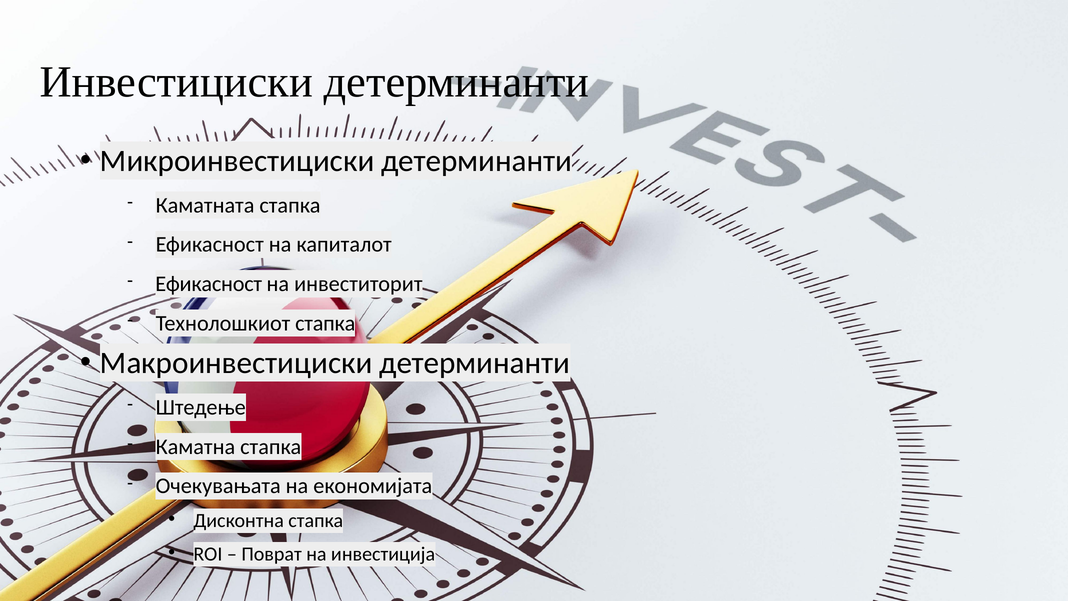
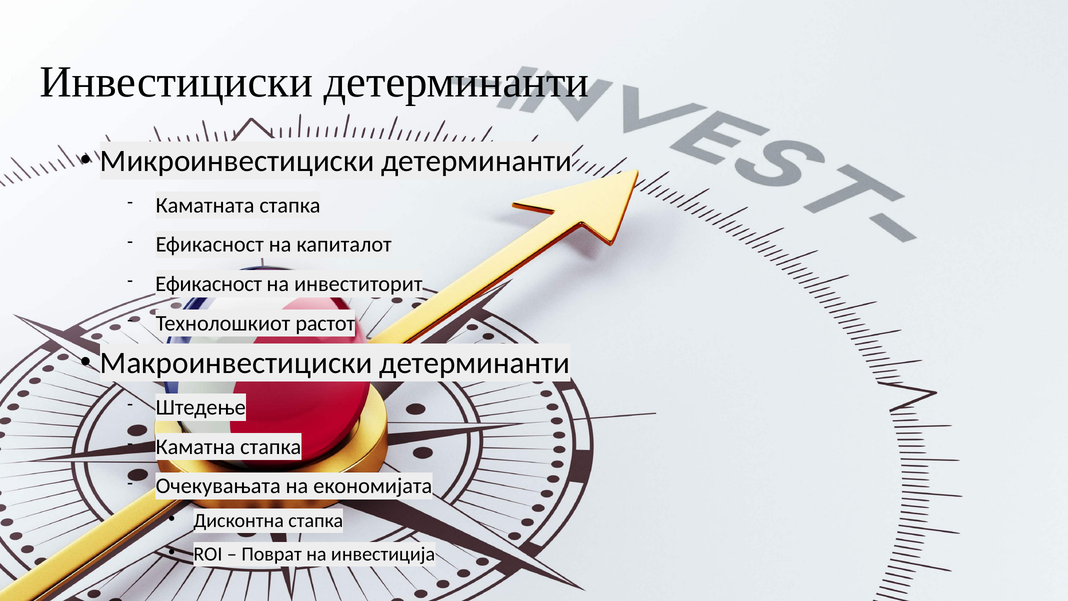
Технолошкиот стапка: стапка -> растот (325, 323)
